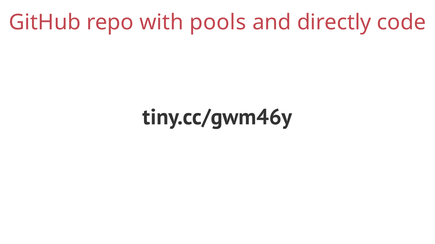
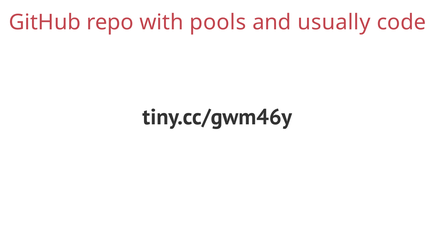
directly: directly -> usually (334, 22)
